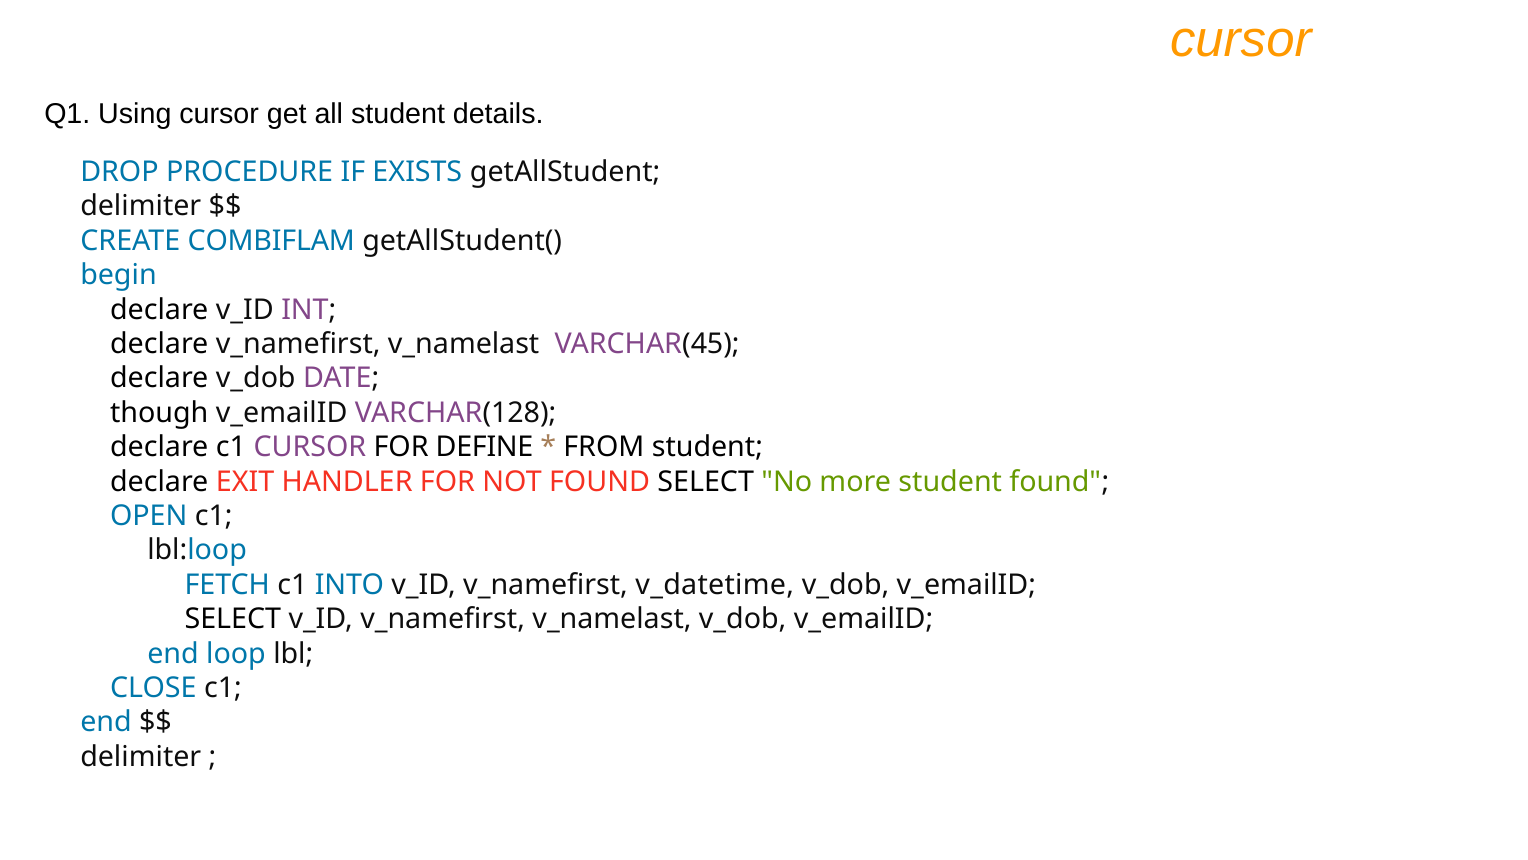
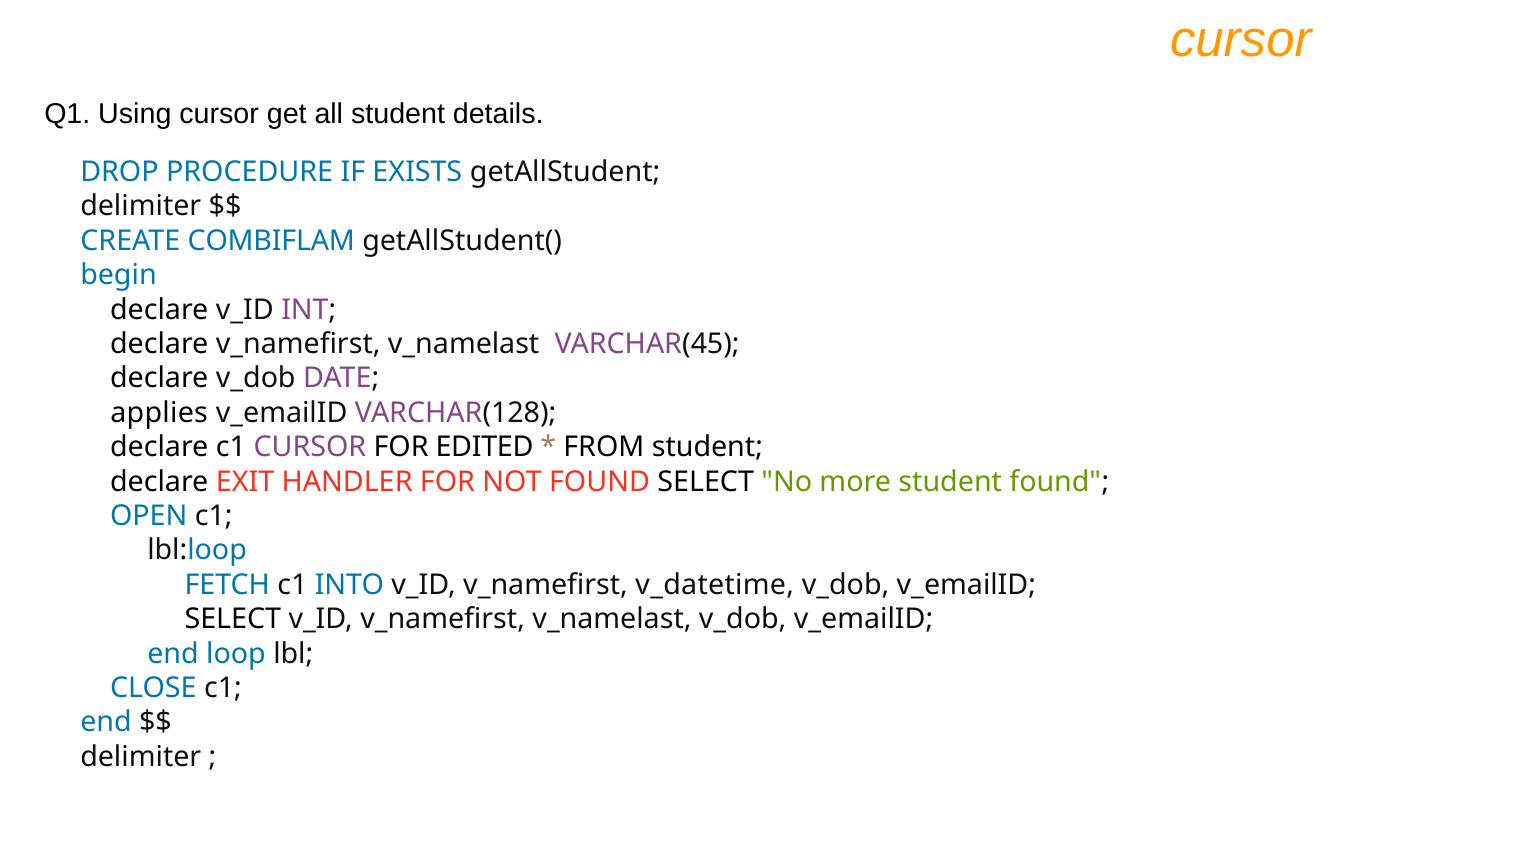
though: though -> applies (159, 413)
DEFINE: DEFINE -> EDITED (485, 447)
